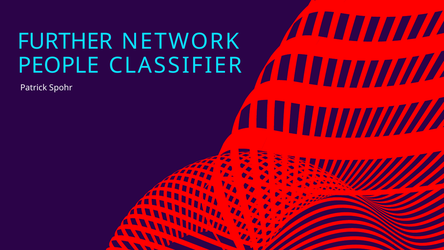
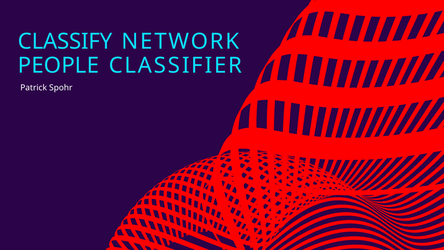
FURTHER: FURTHER -> CLASSIFY (65, 42)
